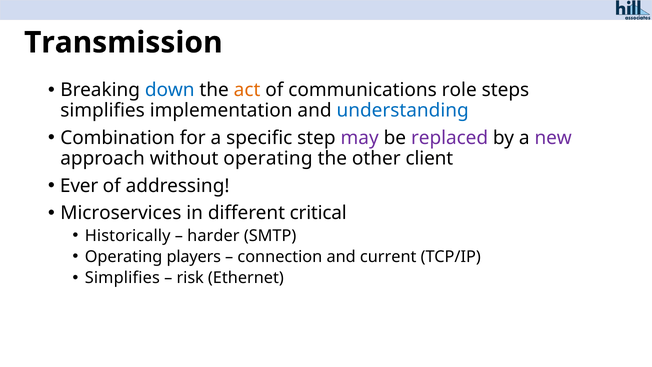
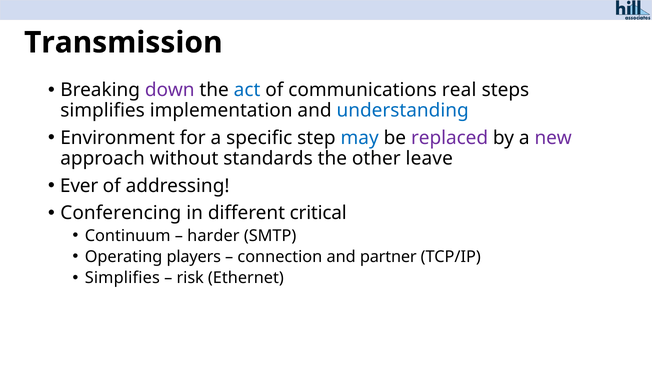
down colour: blue -> purple (170, 90)
act colour: orange -> blue (247, 90)
role: role -> real (459, 90)
Combination: Combination -> Environment (118, 138)
may colour: purple -> blue (360, 138)
without operating: operating -> standards (268, 158)
client: client -> leave (429, 158)
Microservices: Microservices -> Conferencing (121, 213)
Historically: Historically -> Continuum (128, 236)
current: current -> partner (388, 257)
